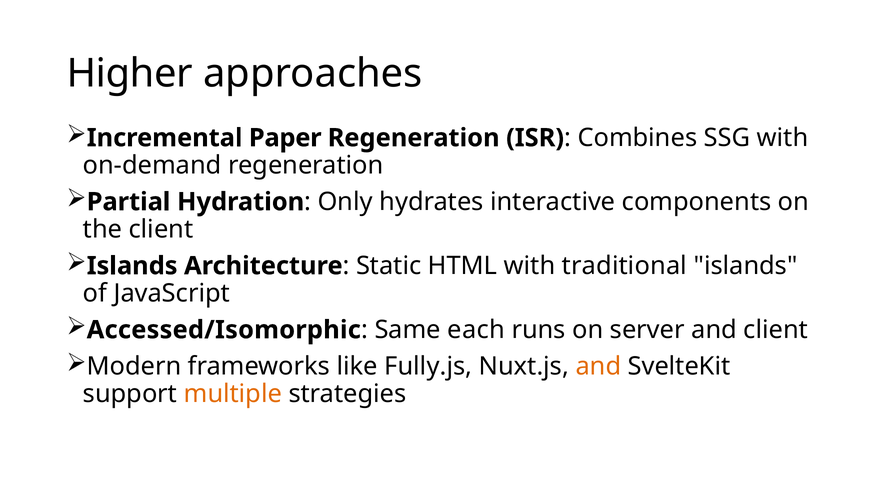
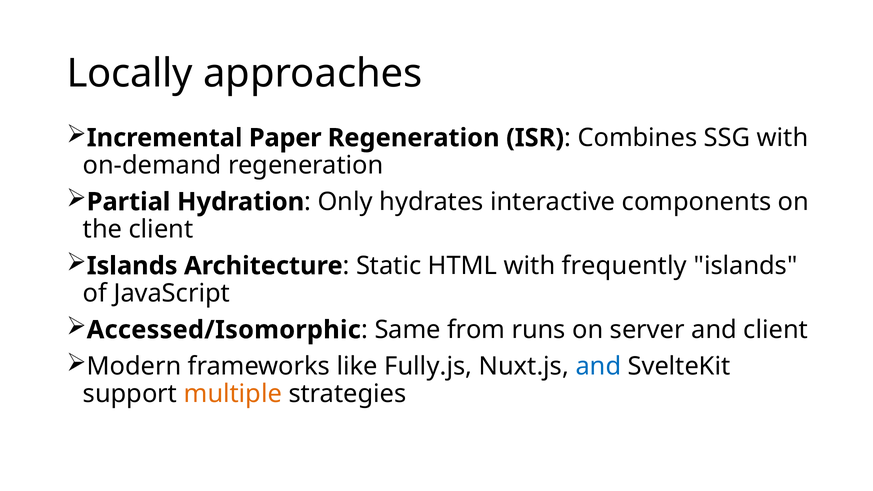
Higher: Higher -> Locally (130, 73)
traditional: traditional -> frequently (624, 266)
each: each -> from (476, 330)
and colour: orange -> blue (598, 366)
